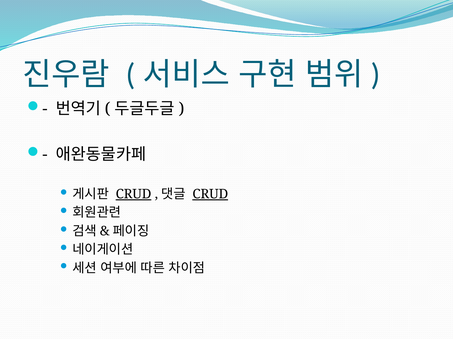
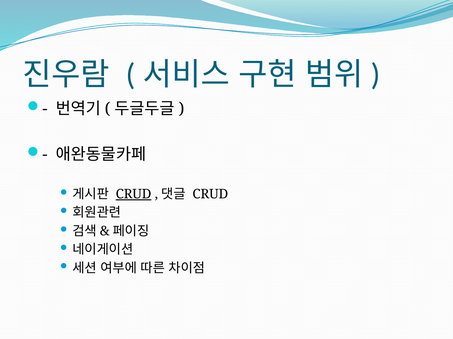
CRUD underline: present -> none (210, 195)
